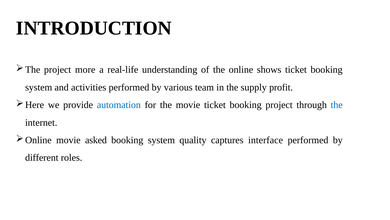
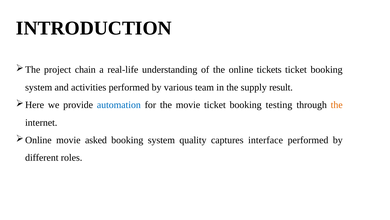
more: more -> chain (85, 70)
shows: shows -> tickets (269, 70)
profit: profit -> result (281, 87)
booking project: project -> testing (279, 105)
the colour: blue -> orange (337, 105)
